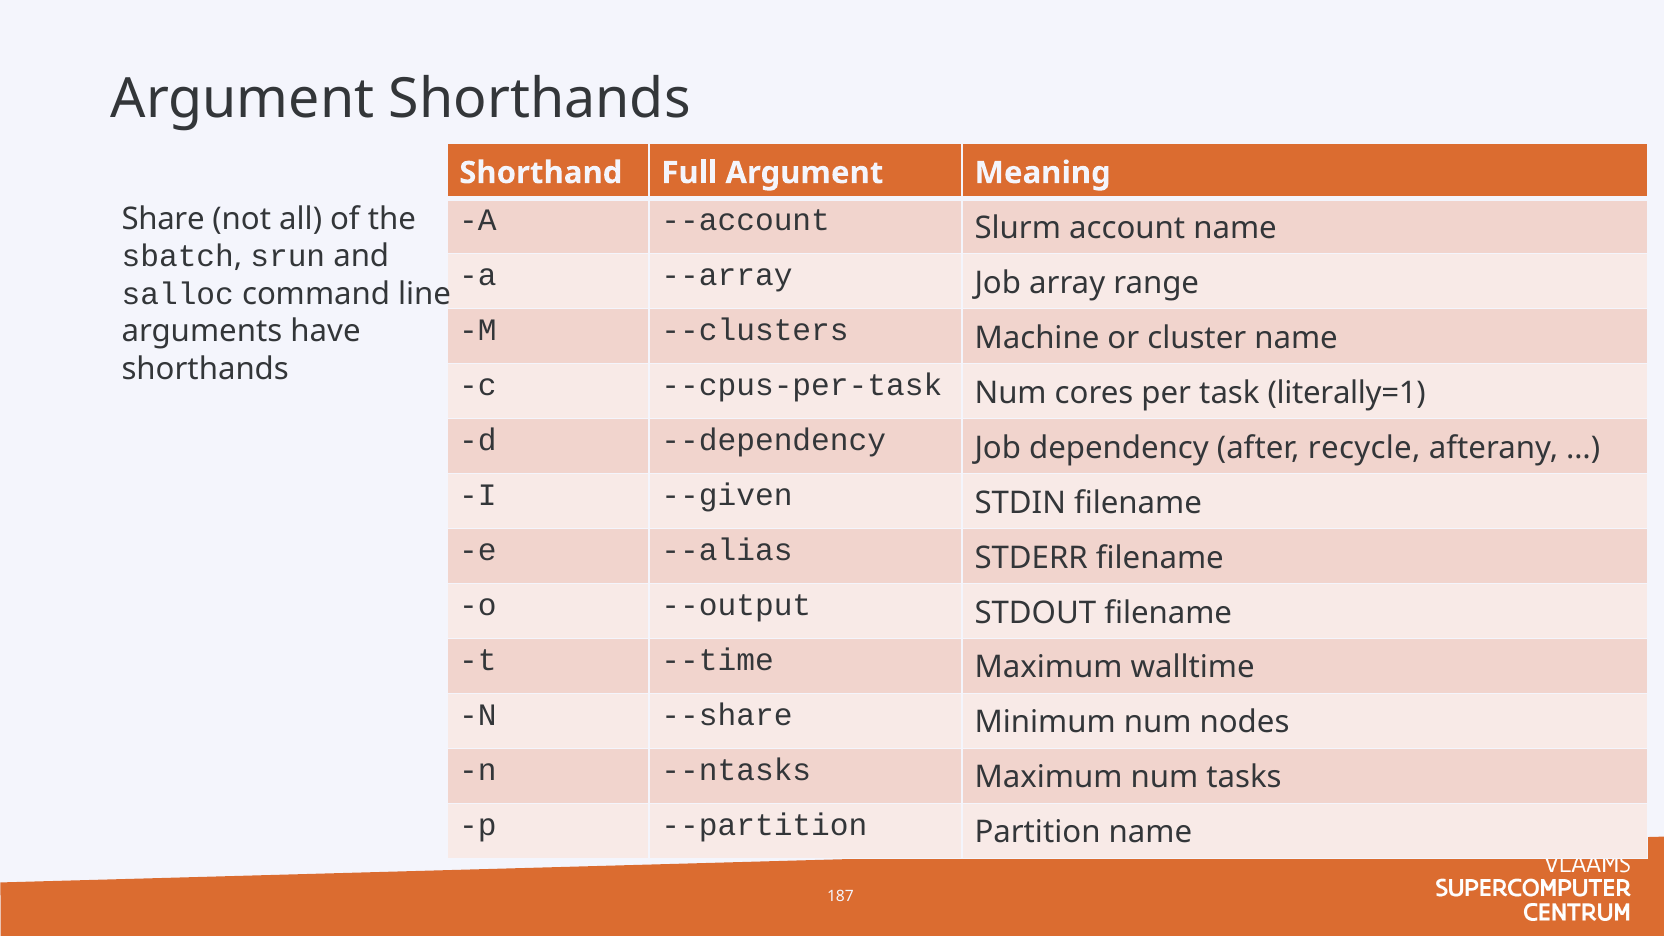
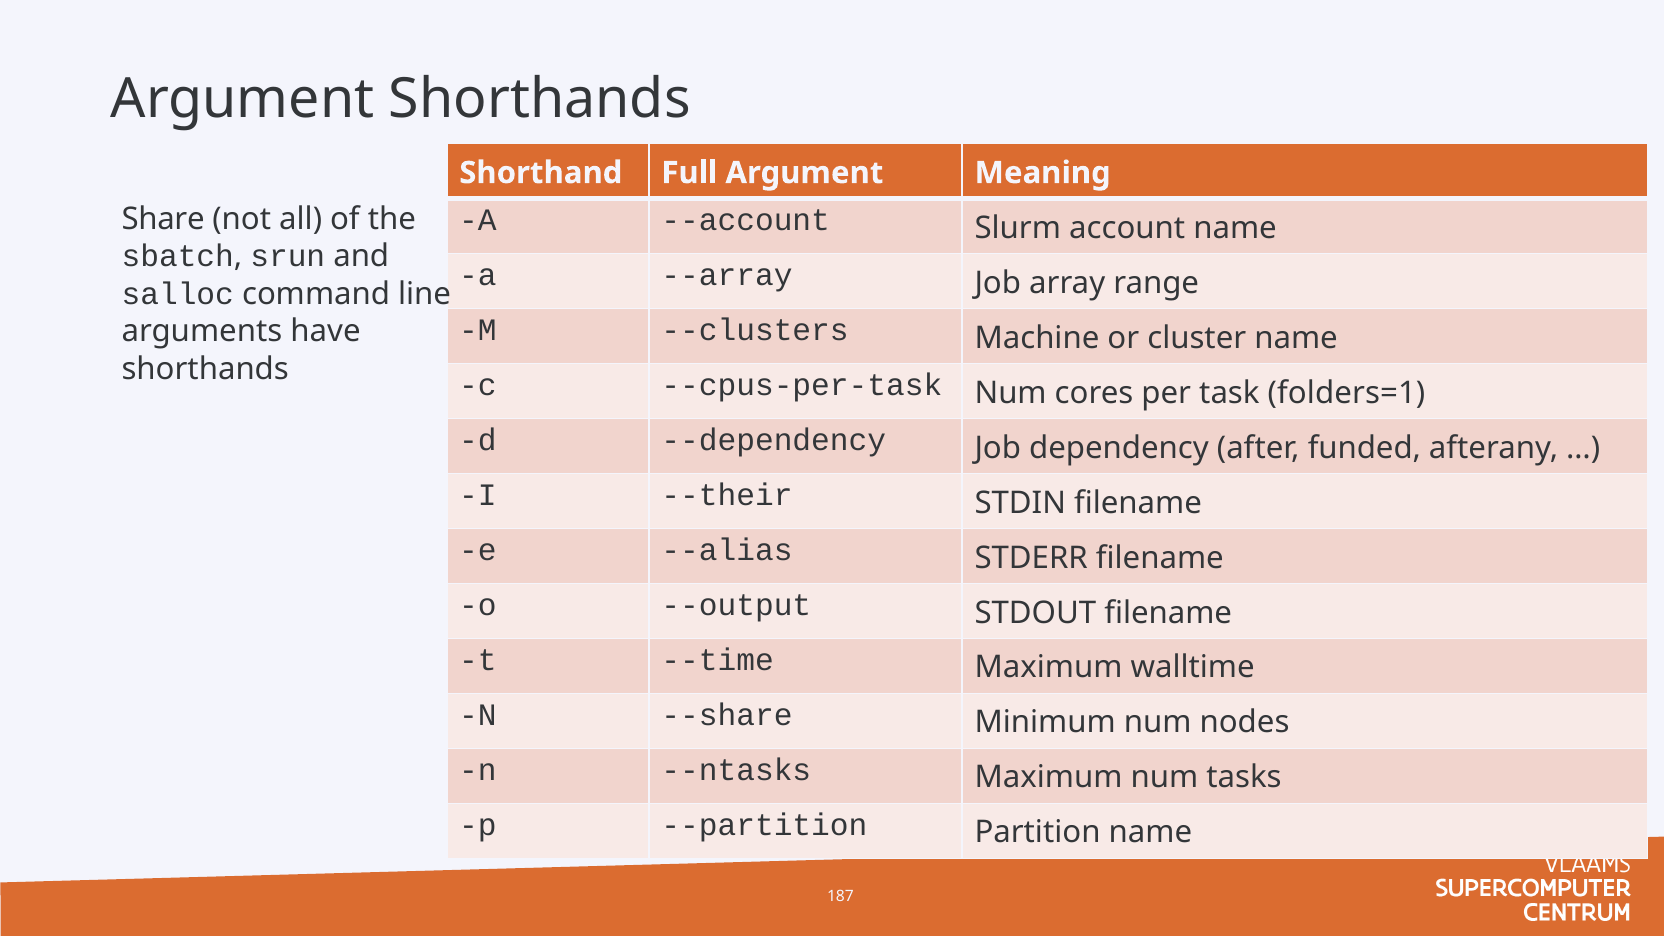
literally=1: literally=1 -> folders=1 (1346, 393)
recycle: recycle -> funded (1364, 448)
--given: --given -> --their (727, 495)
